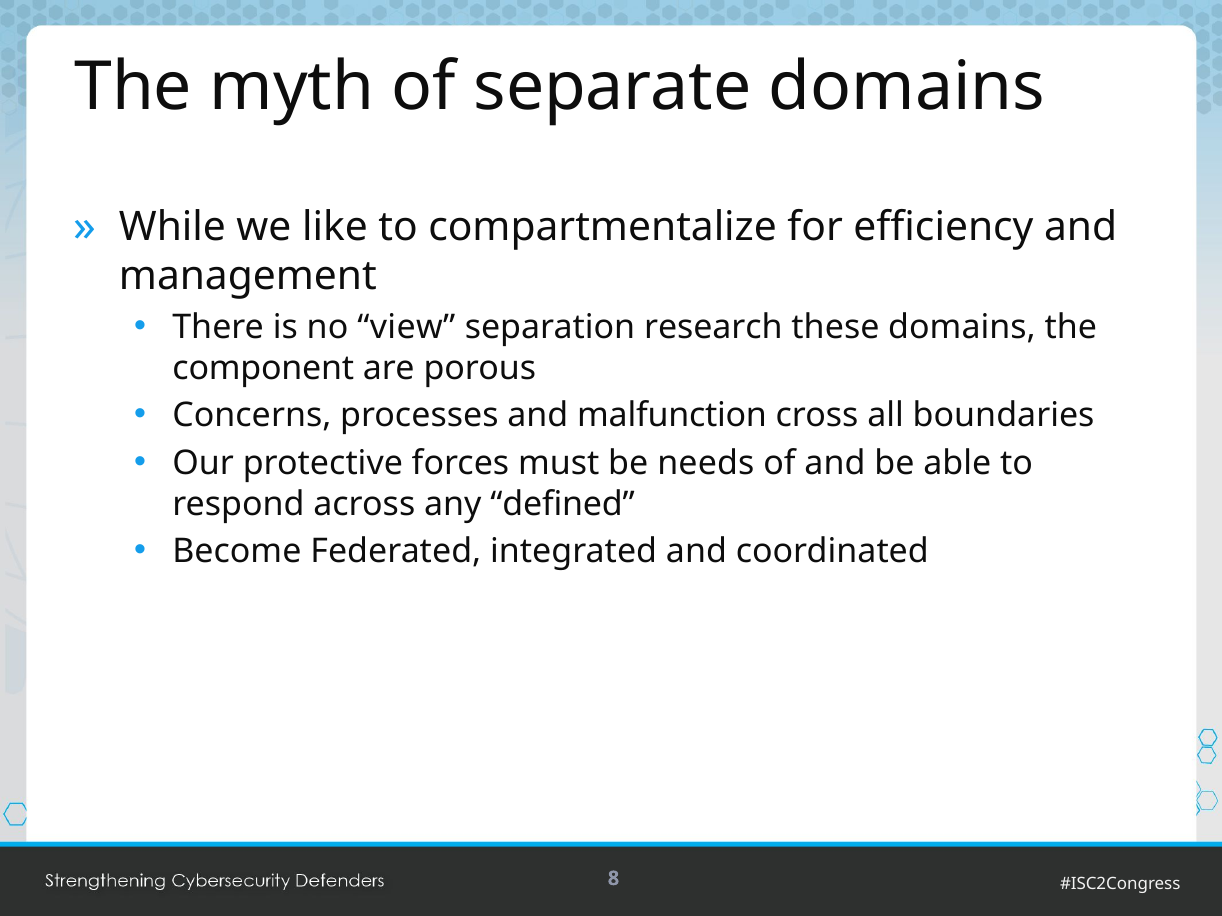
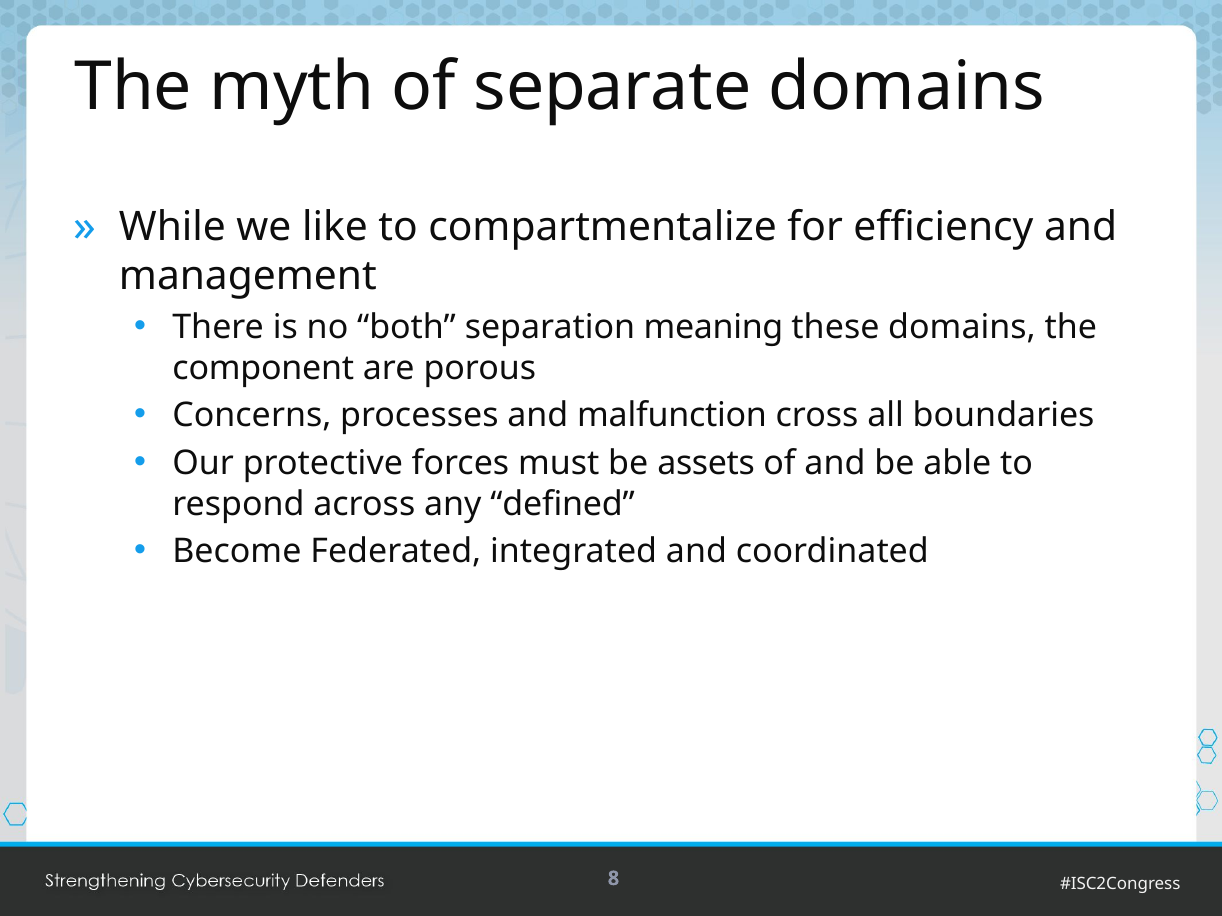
view: view -> both (407, 328)
research: research -> meaning (714, 328)
needs: needs -> assets (706, 463)
